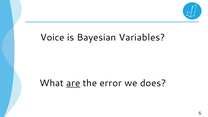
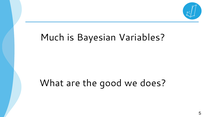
Voice: Voice -> Much (52, 37)
are underline: present -> none (73, 83)
error: error -> good (111, 83)
